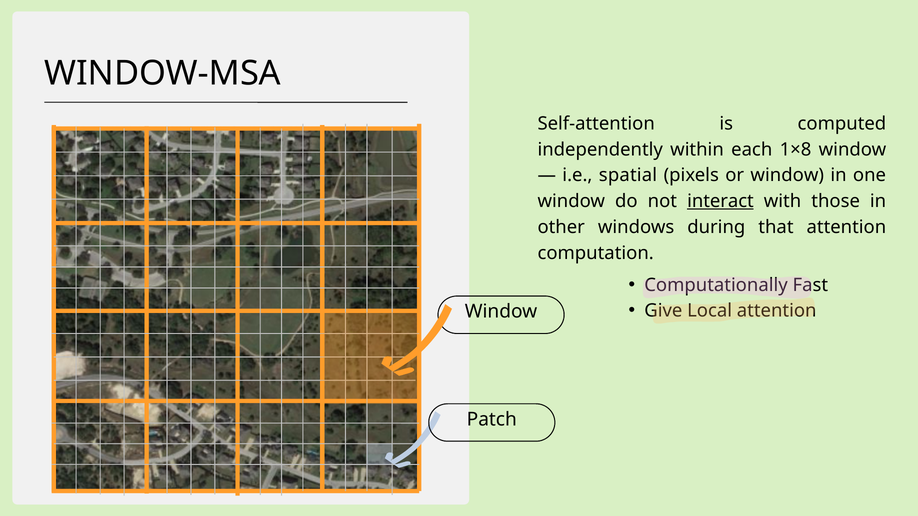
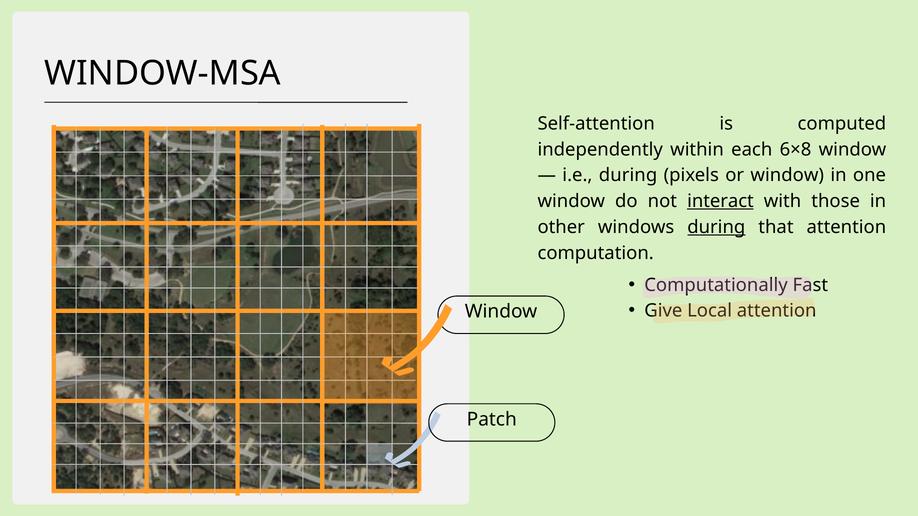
1×8: 1×8 -> 6×8 (796, 150)
i.e spatial: spatial -> during (628, 175)
during underline: none -> present (716, 227)
